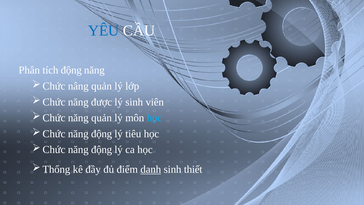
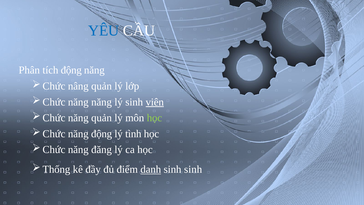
năng được: được -> năng (102, 102)
viên underline: none -> present (155, 102)
học colour: light blue -> light green (154, 118)
tiêu: tiêu -> tình (133, 134)
động: động -> đăng (102, 150)
sinh thiết: thiết -> sinh (193, 169)
